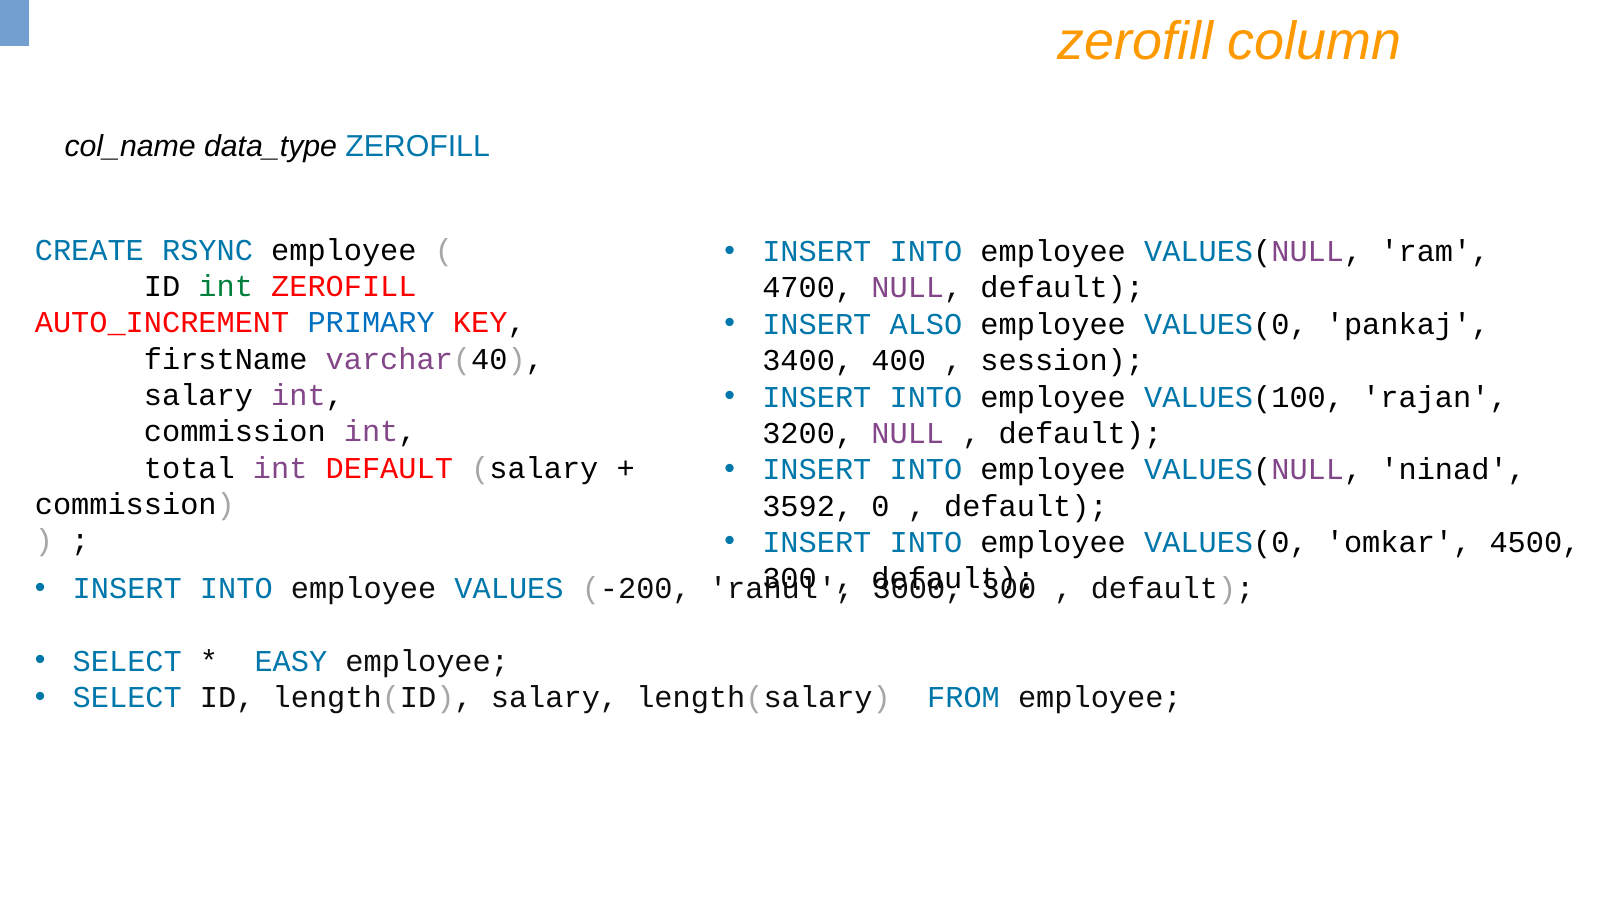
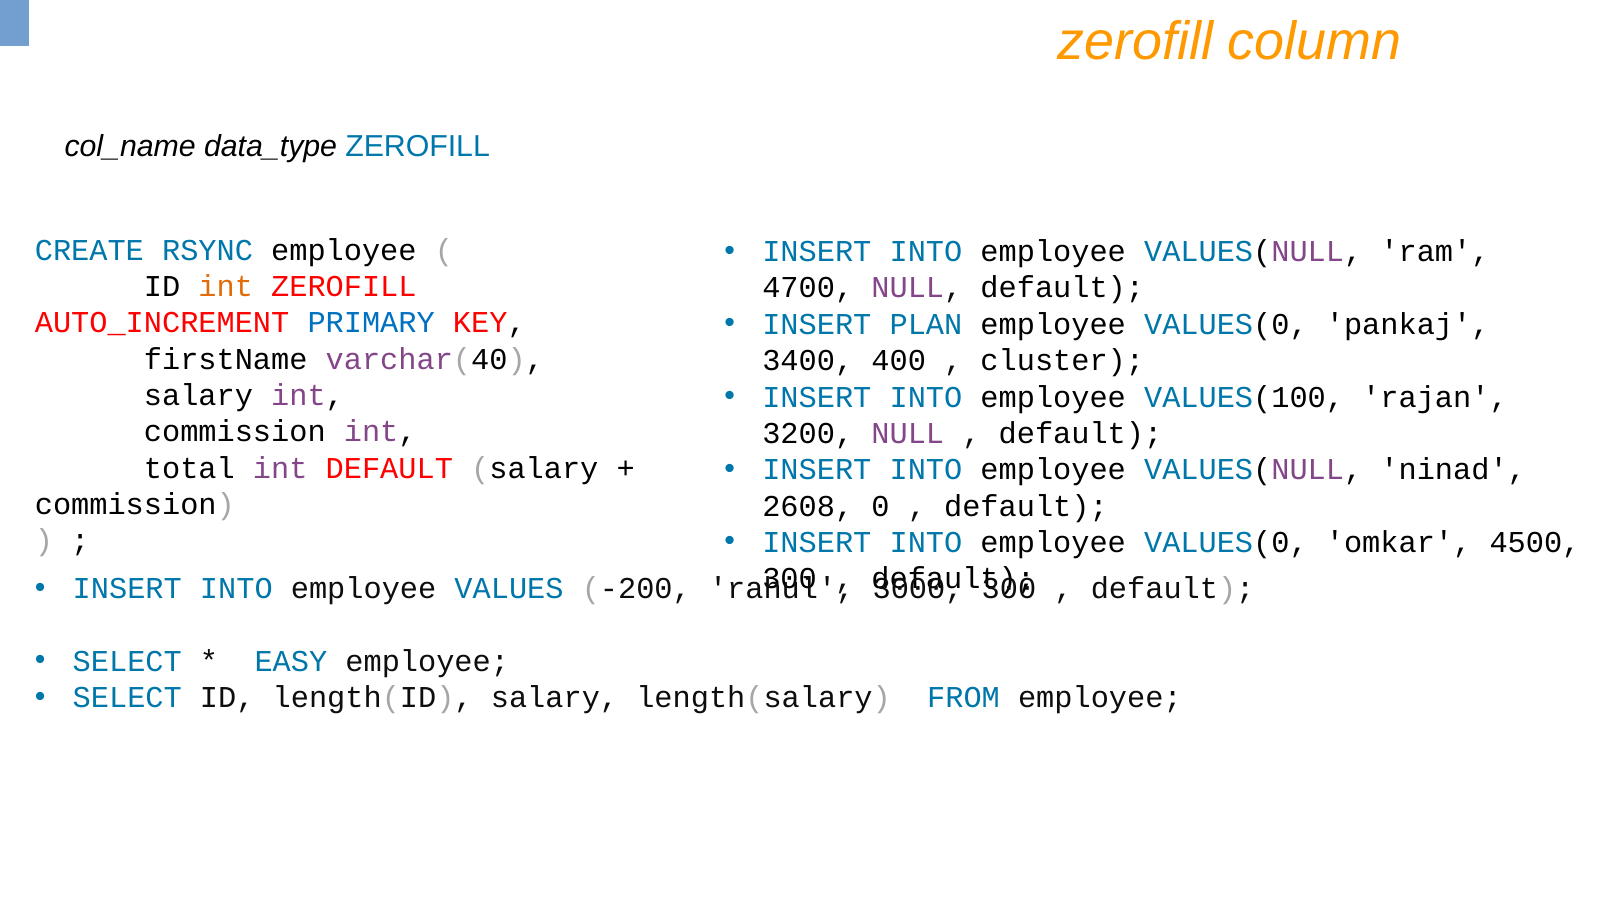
int colour: green -> orange (226, 286)
ALSO: ALSO -> PLAN (926, 324)
session: session -> cluster (1062, 361)
3592: 3592 -> 2608 (808, 506)
